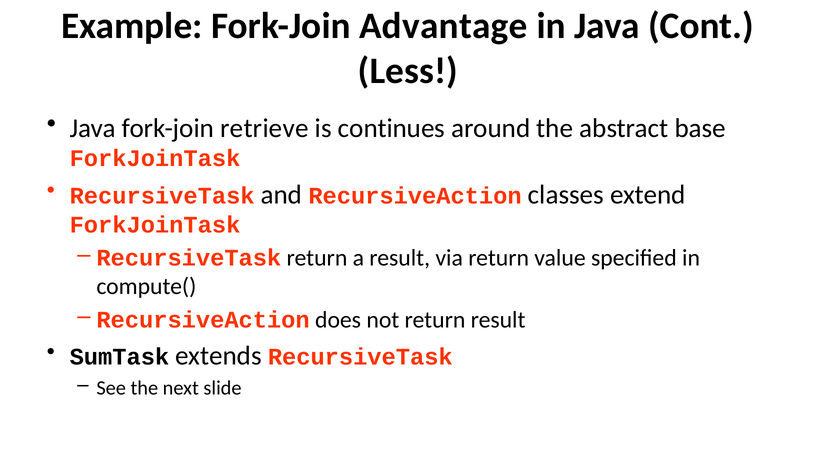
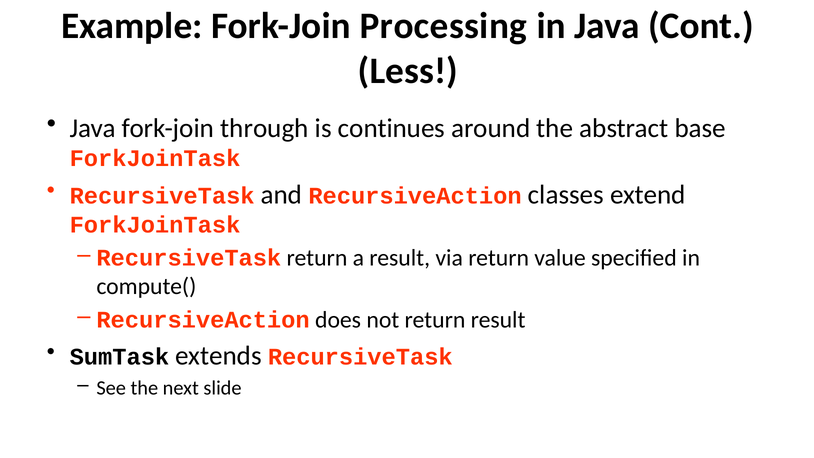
Advantage: Advantage -> Processing (443, 26)
retrieve: retrieve -> through (265, 128)
